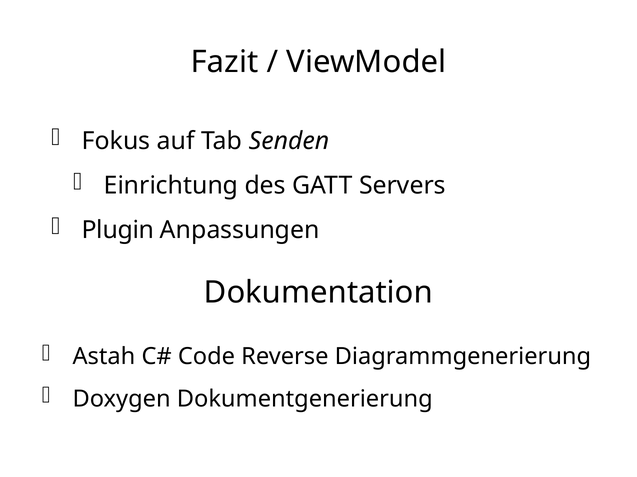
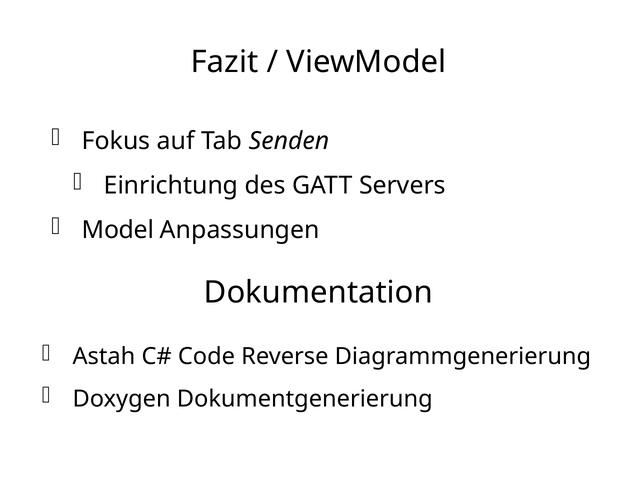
Plugin: Plugin -> Model (118, 231)
